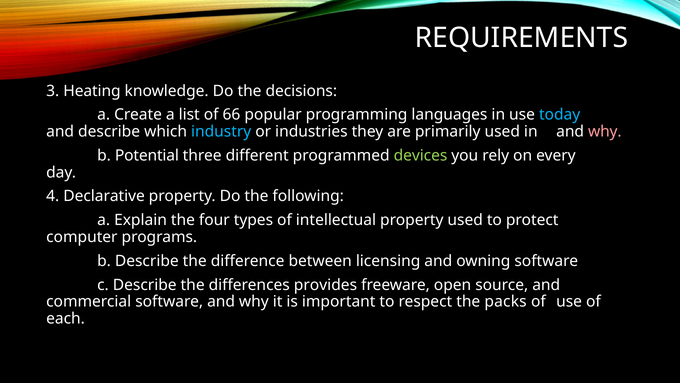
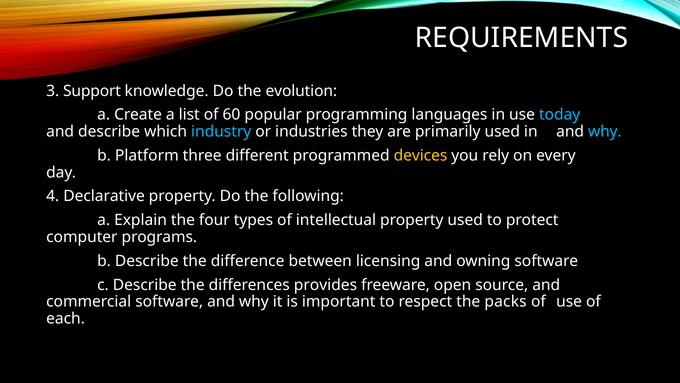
Heating: Heating -> Support (92, 91)
decisions: decisions -> evolution (301, 91)
66: 66 -> 60 (231, 115)
why colour: pink -> light blue (605, 131)
Potential: Potential -> Platform (147, 155)
devices colour: light green -> yellow (421, 155)
